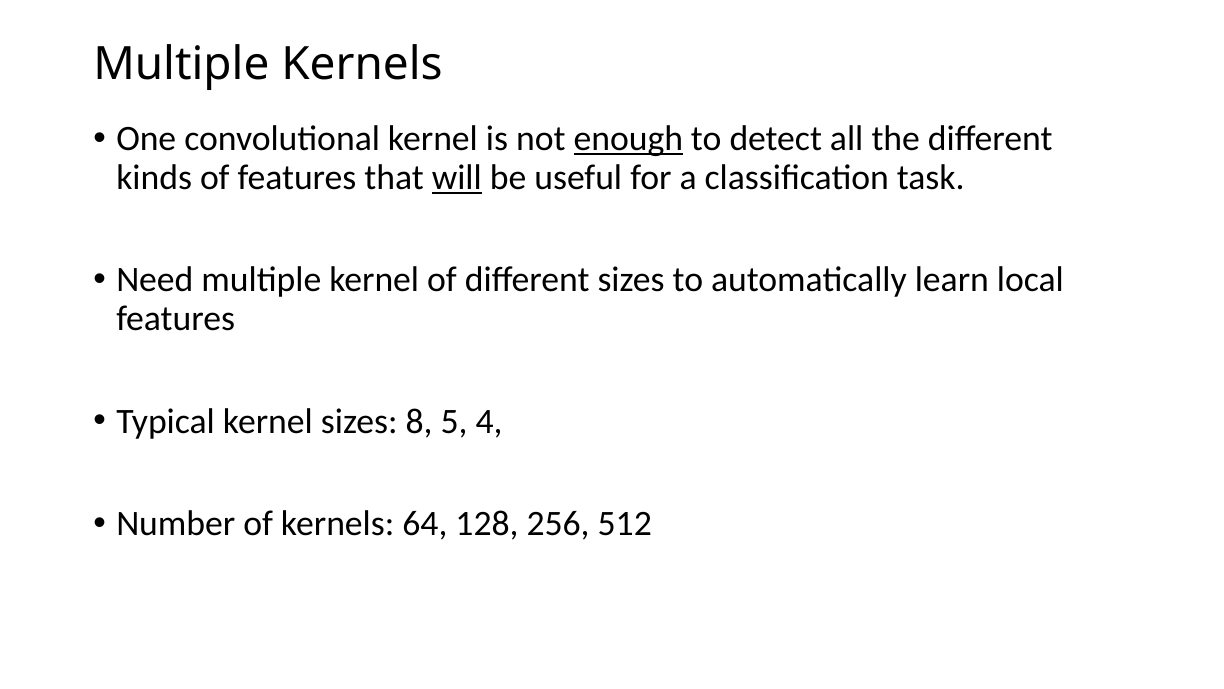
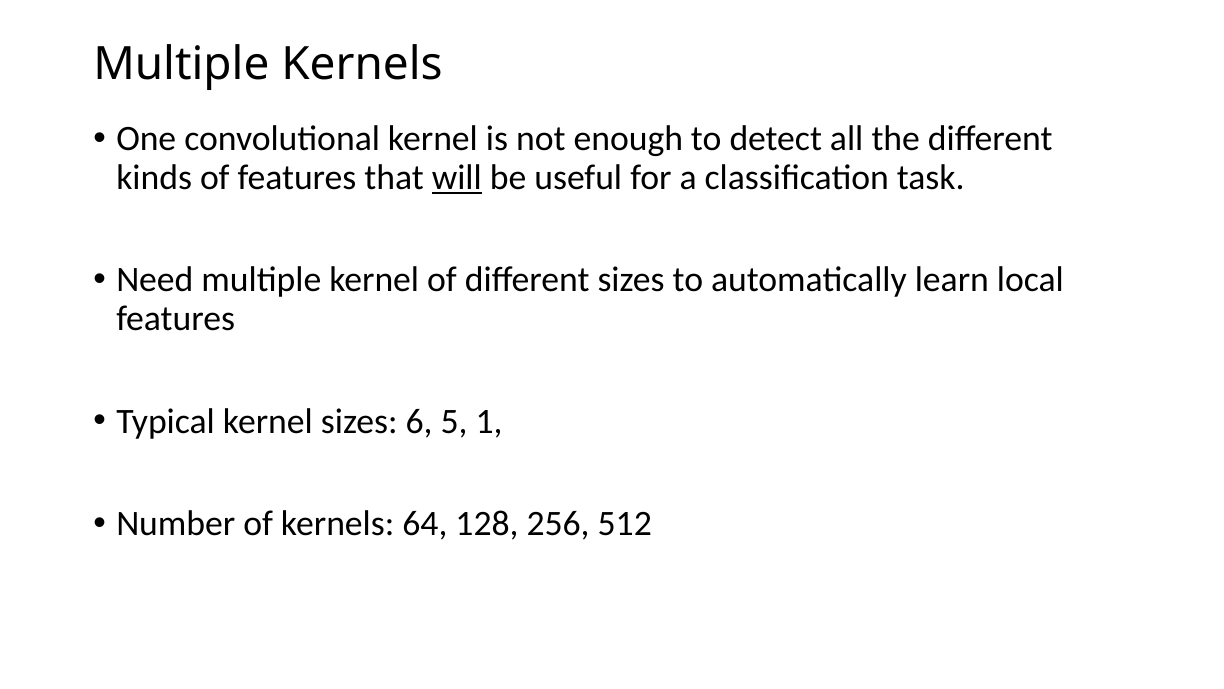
enough underline: present -> none (628, 139)
8: 8 -> 6 (419, 421)
4: 4 -> 1 (489, 421)
